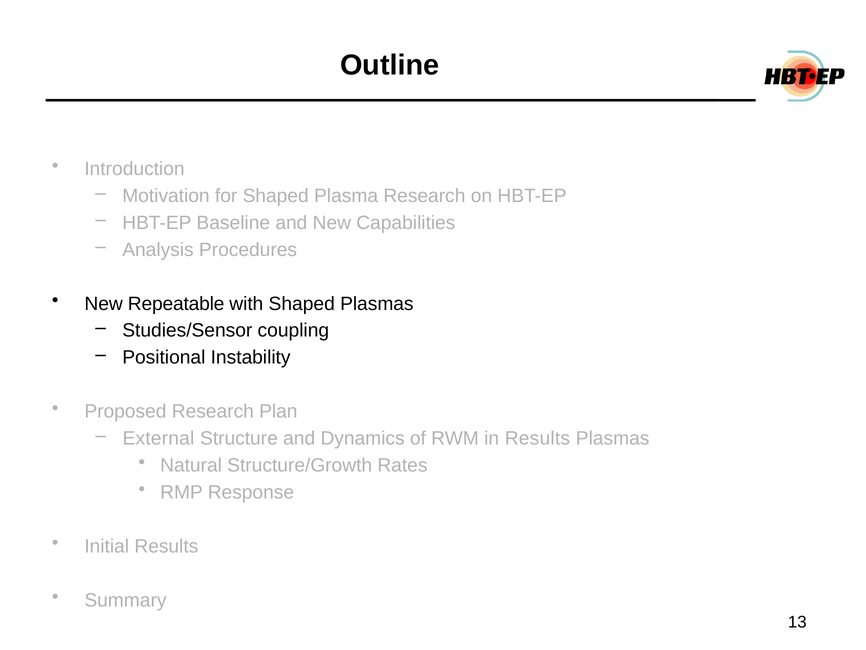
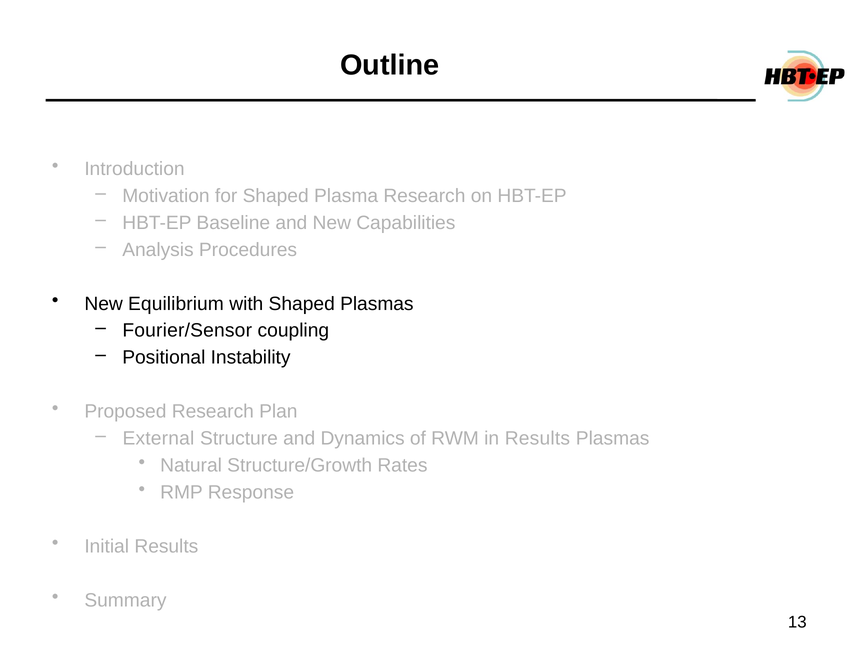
Repeatable: Repeatable -> Equilibrium (176, 303)
Studies/Sensor: Studies/Sensor -> Fourier/Sensor (187, 330)
